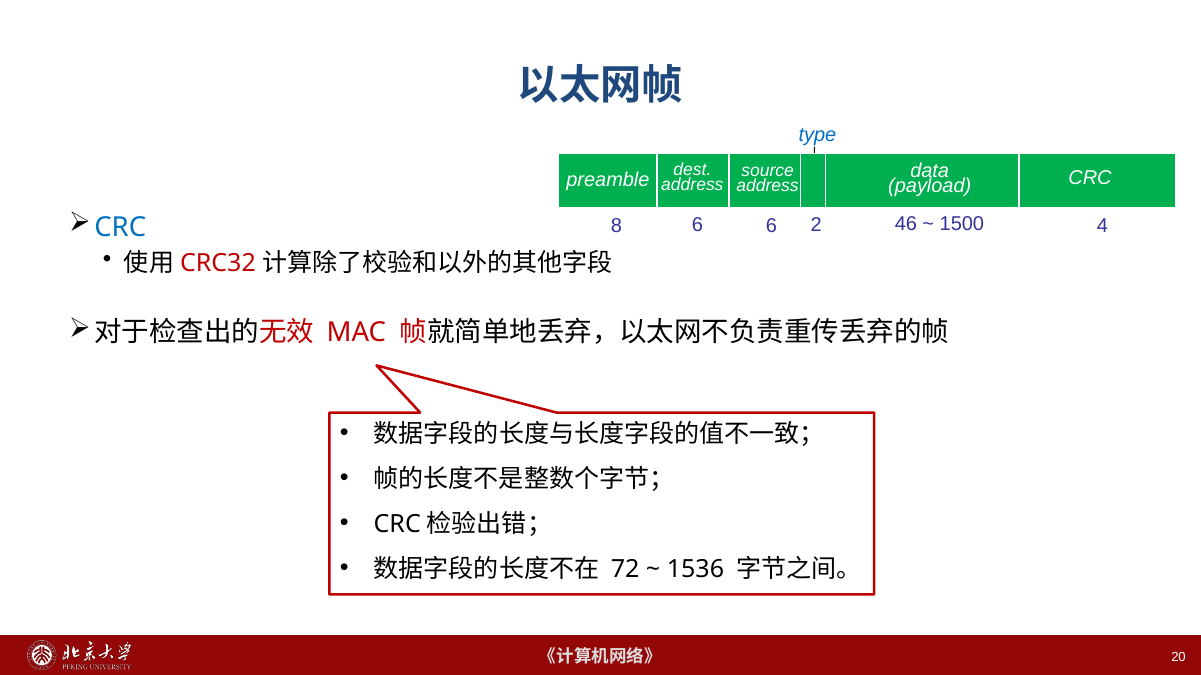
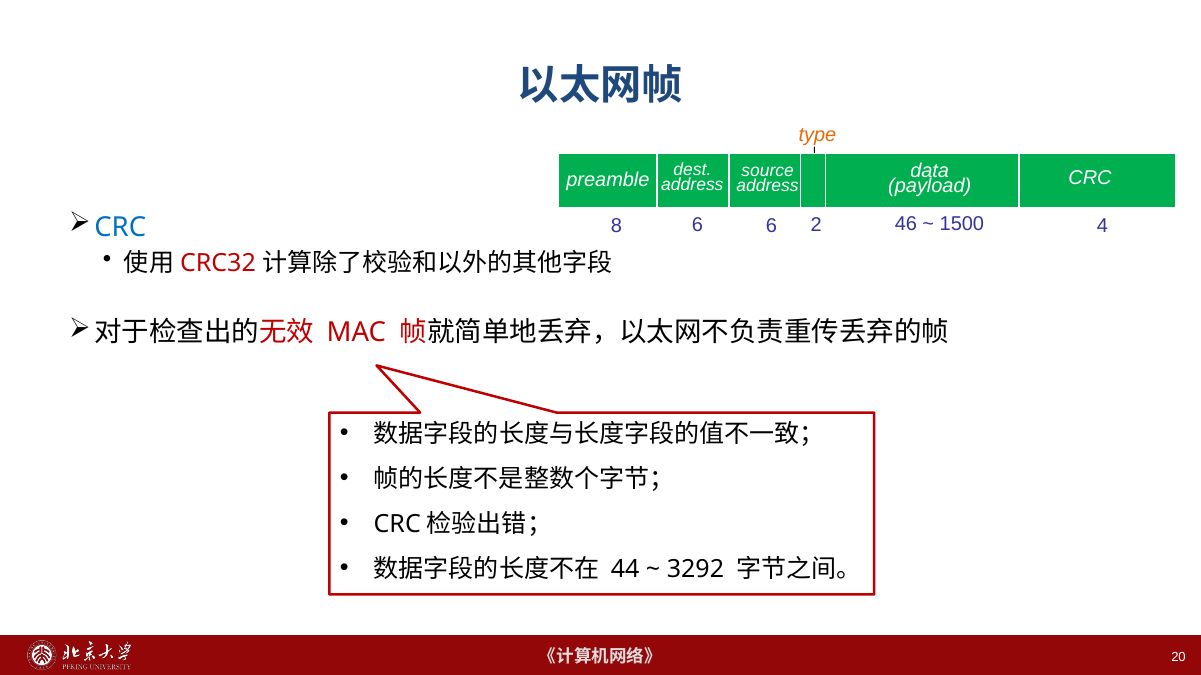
type colour: blue -> orange (818, 135)
72: 72 -> 44 (625, 569)
1536: 1536 -> 3292 (695, 569)
